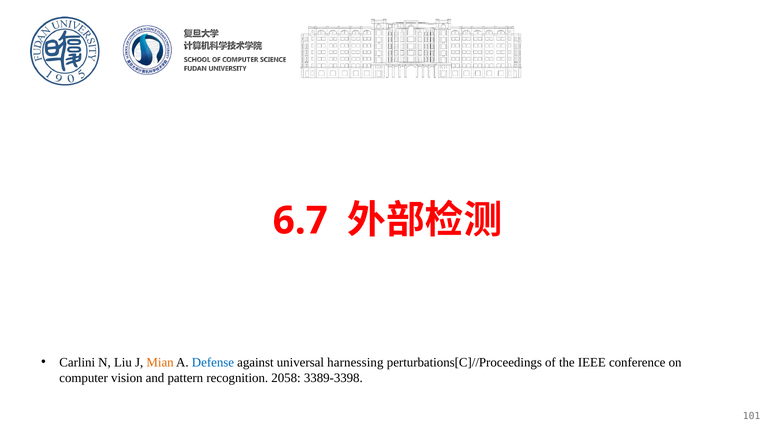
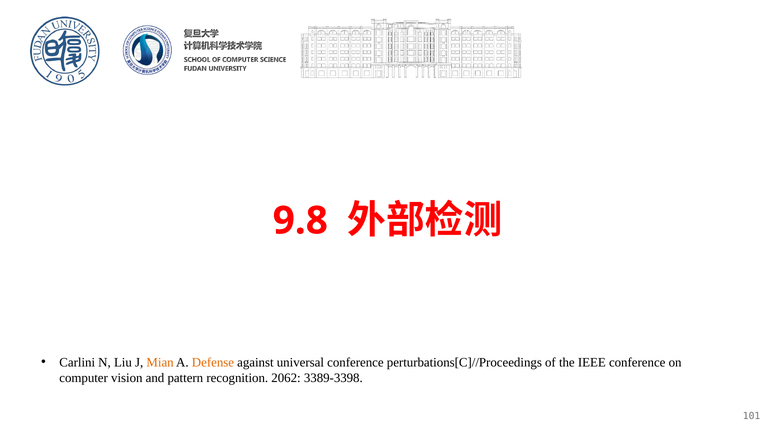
6.7: 6.7 -> 9.8 (300, 221)
Defense colour: blue -> orange (213, 362)
universal harnessing: harnessing -> conference (355, 362)
2058: 2058 -> 2062 (286, 378)
